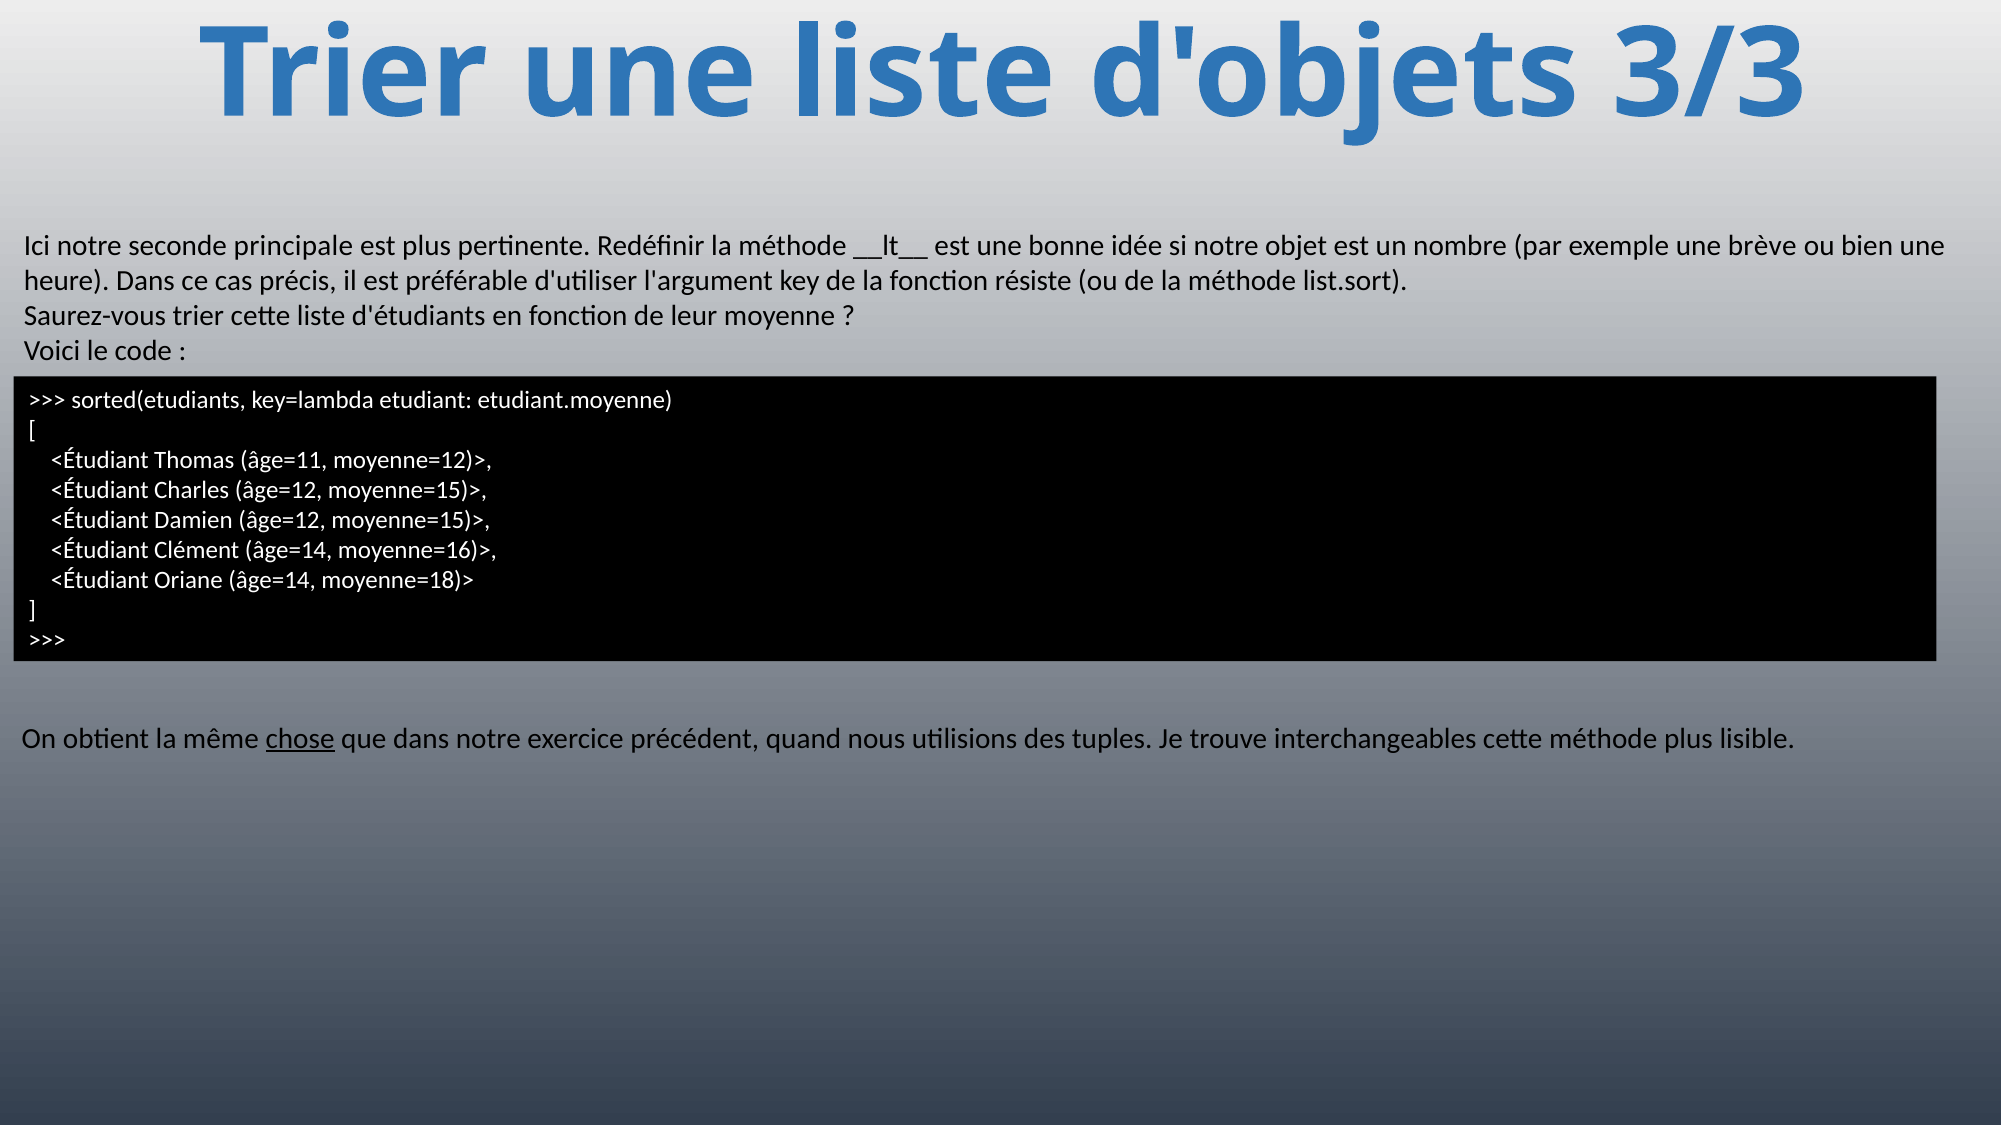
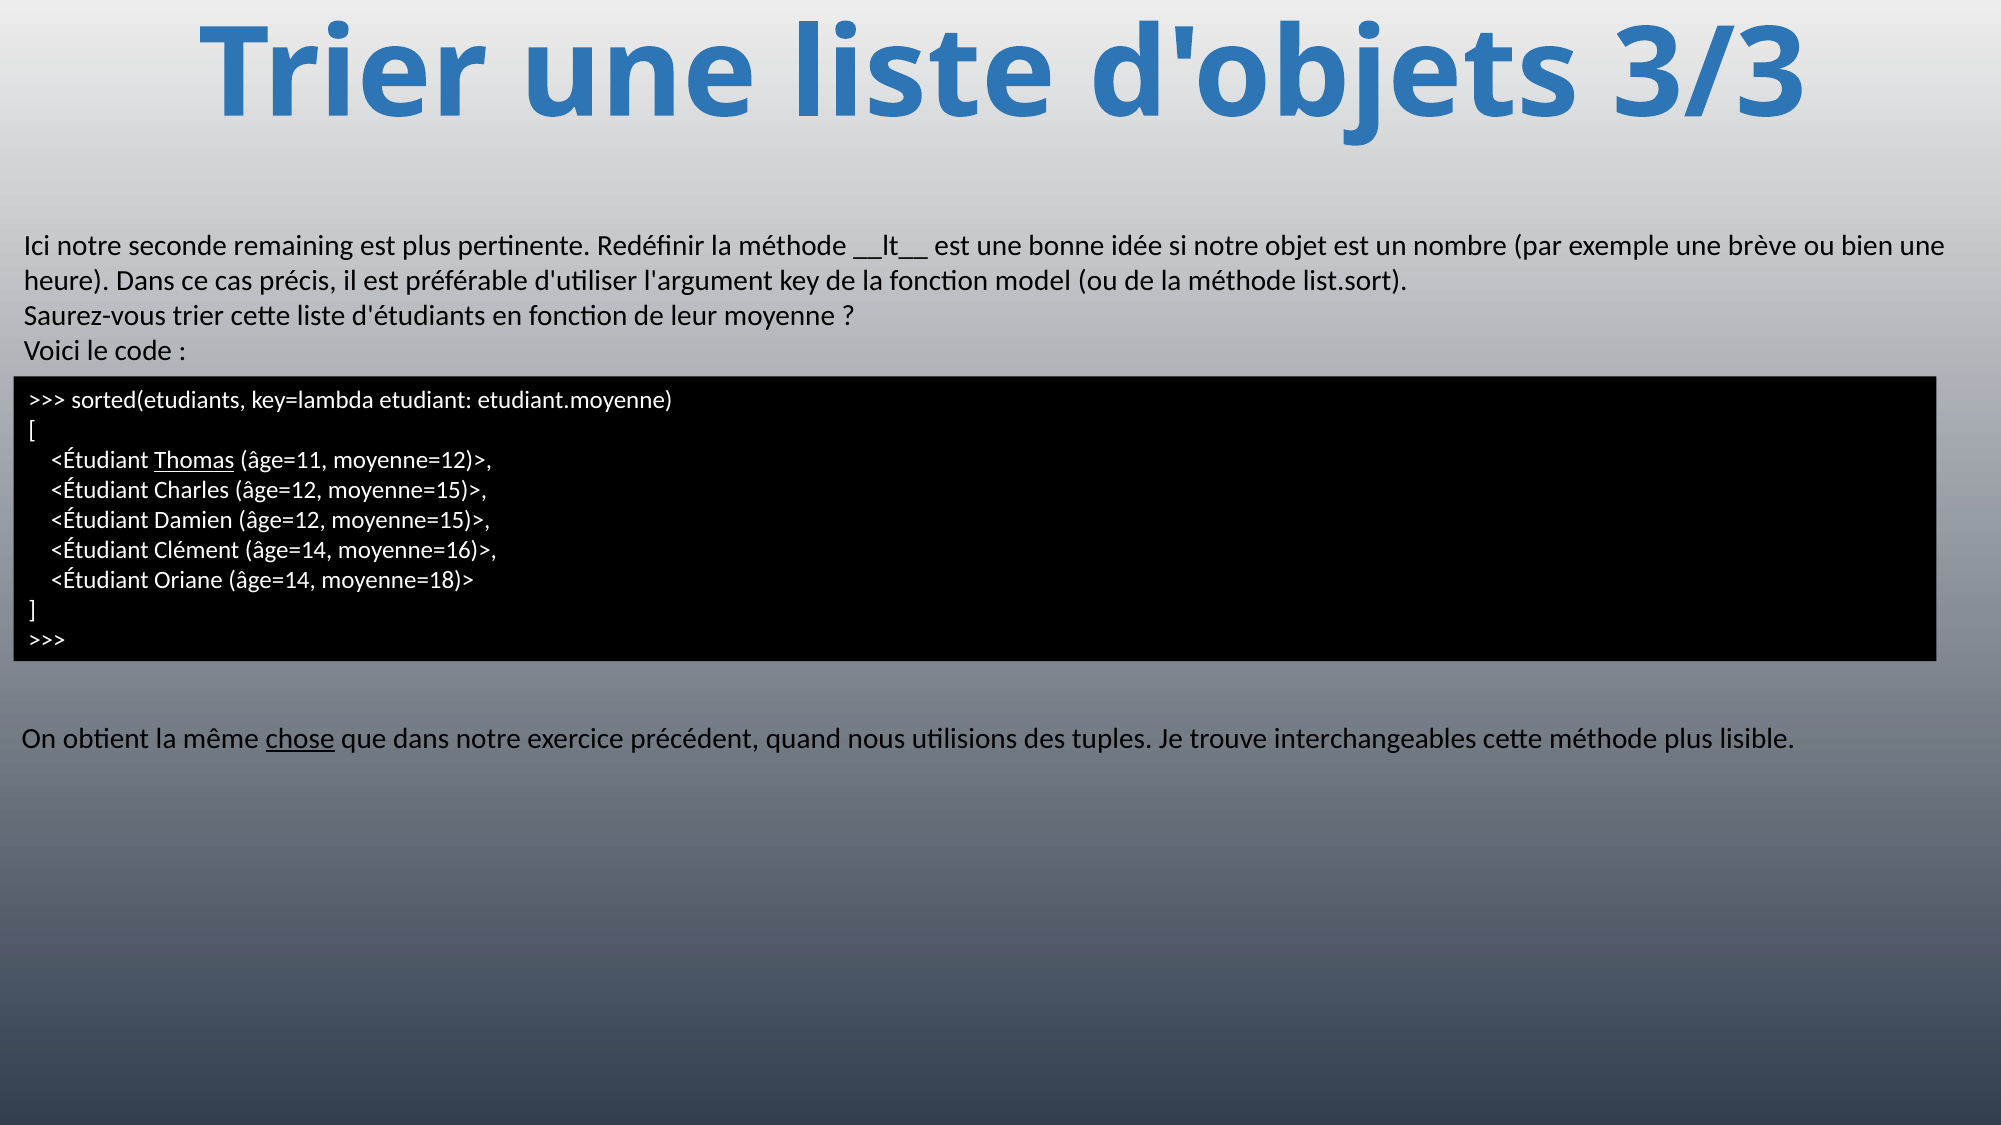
principale: principale -> remaining (294, 246)
résiste: résiste -> model (1033, 281)
Thomas underline: none -> present (194, 461)
